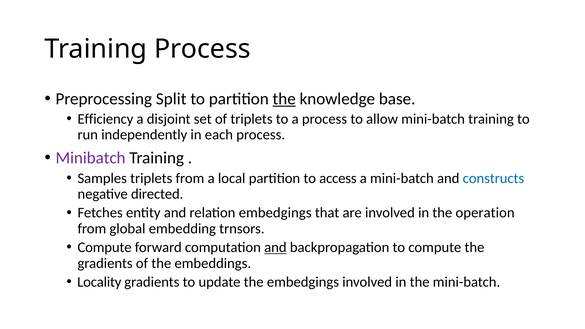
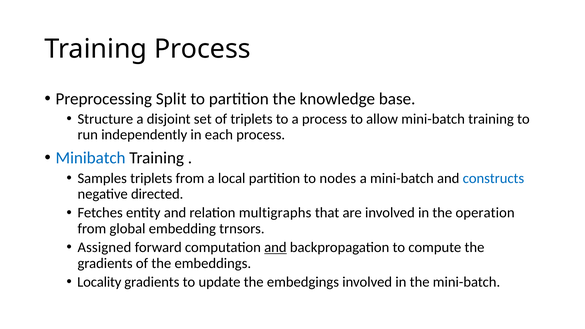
the underline: present -> none (284, 99)
Efficiency: Efficiency -> Structure (105, 119)
Minibatch colour: purple -> blue (91, 158)
access: access -> nodes (338, 178)
relation embedgings: embedgings -> multigraphs (275, 213)
Compute: Compute -> Assigned (104, 247)
